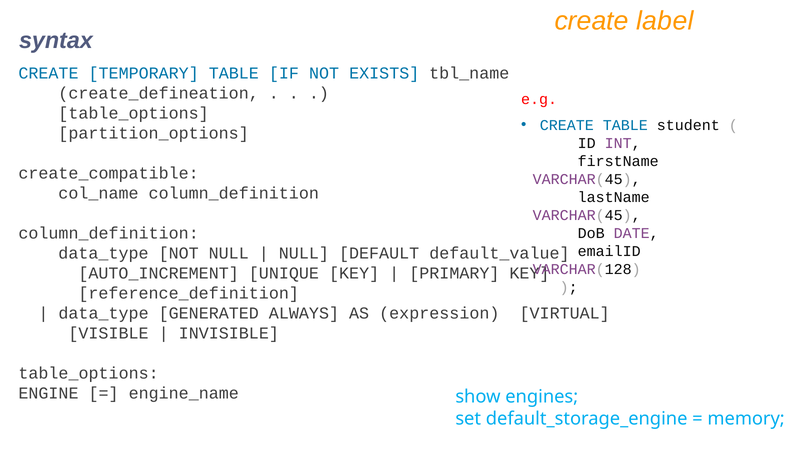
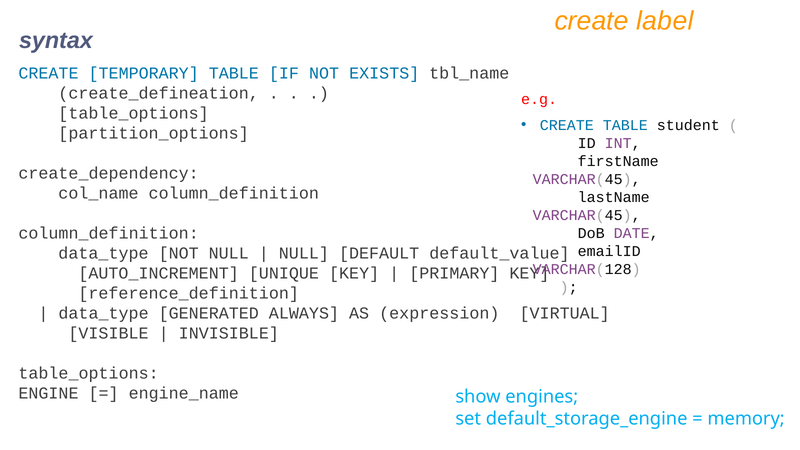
create_compatible: create_compatible -> create_dependency (109, 173)
